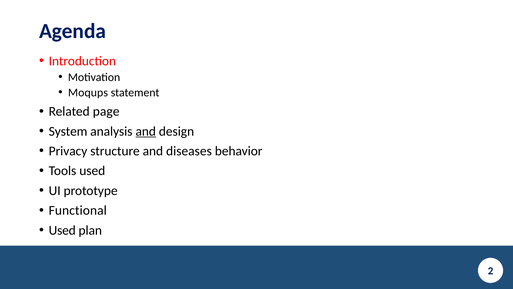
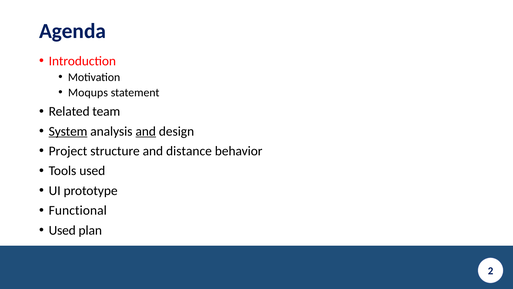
page: page -> team (106, 111)
System underline: none -> present (68, 131)
Privacy: Privacy -> Project (68, 151)
diseases: diseases -> distance (189, 151)
